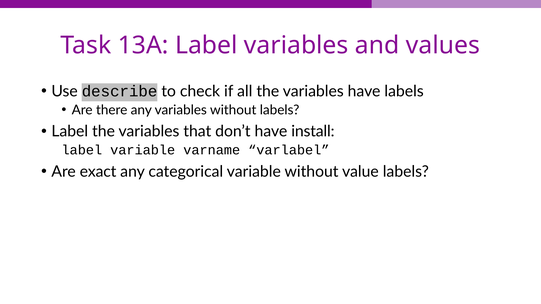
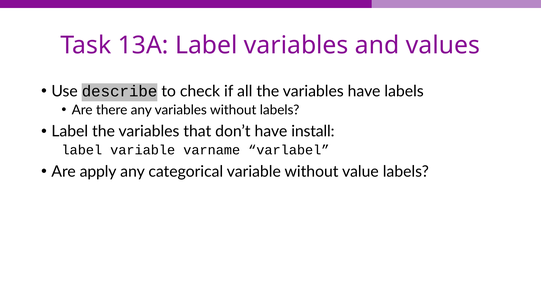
exact: exact -> apply (98, 172)
